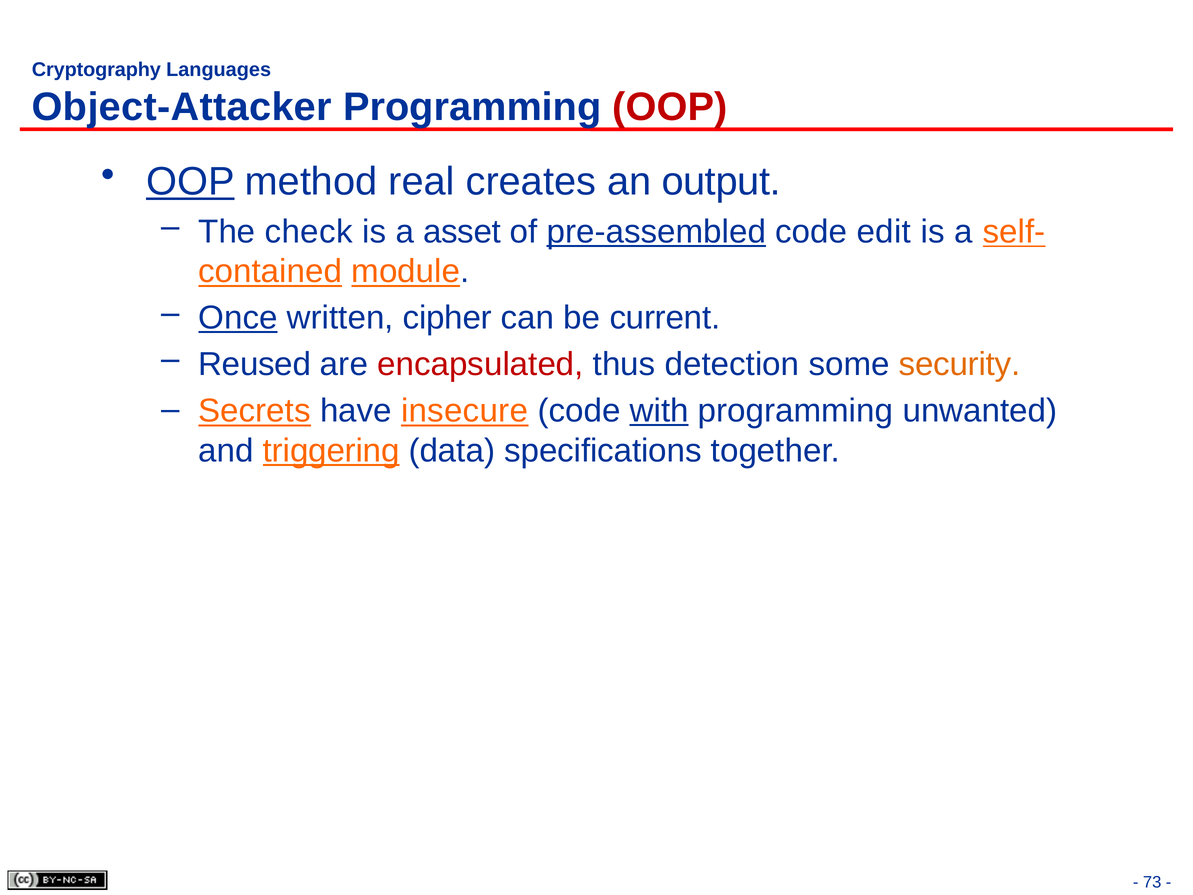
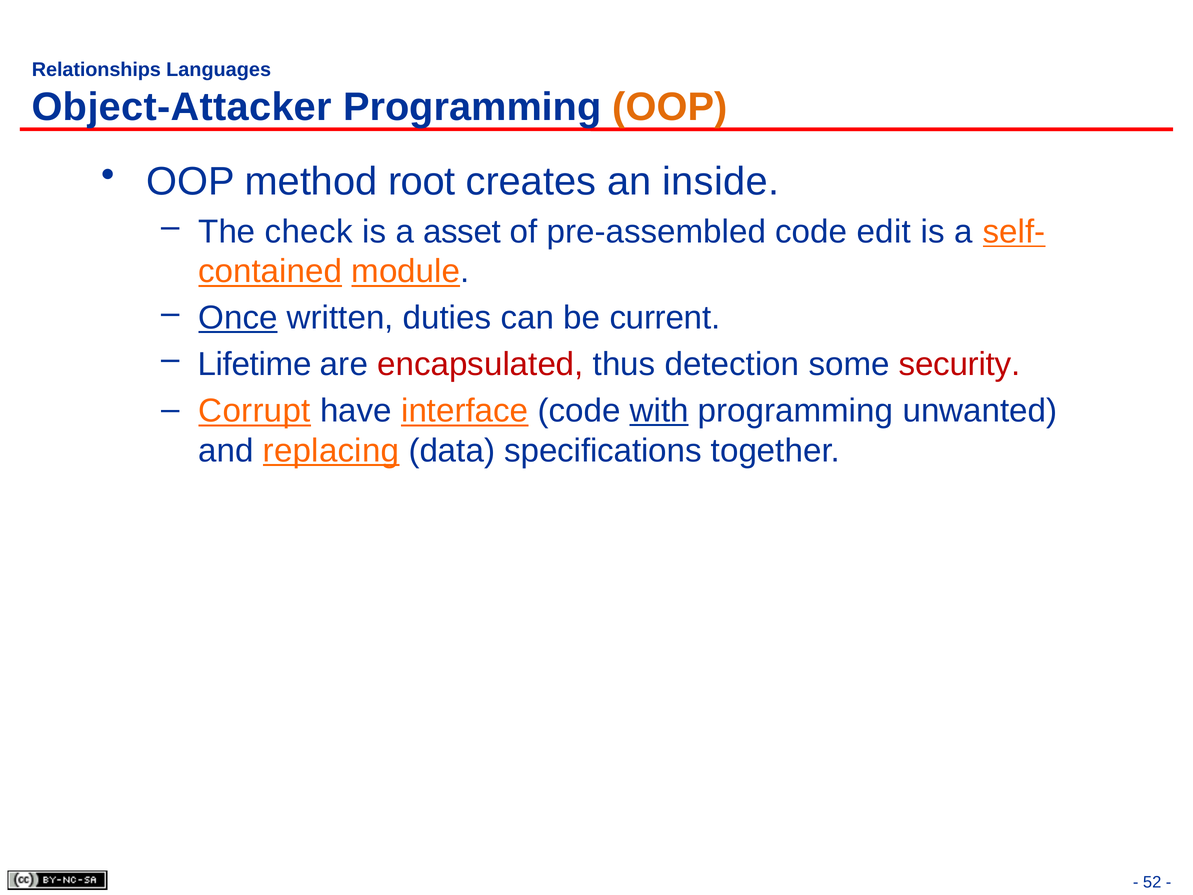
Cryptography: Cryptography -> Relationships (96, 70)
OOP colour: red -> orange (670, 107)
OOP underline: present -> none (190, 182)
real: real -> root (422, 182)
output: output -> inside (721, 182)
pre-assembled underline: present -> none (656, 232)
cipher: cipher -> duties (447, 318)
Reused: Reused -> Lifetime (255, 364)
security colour: orange -> red (960, 364)
Secrets: Secrets -> Corrupt (254, 411)
insecure: insecure -> interface (465, 411)
triggering: triggering -> replacing (331, 450)
73: 73 -> 52 (1152, 882)
